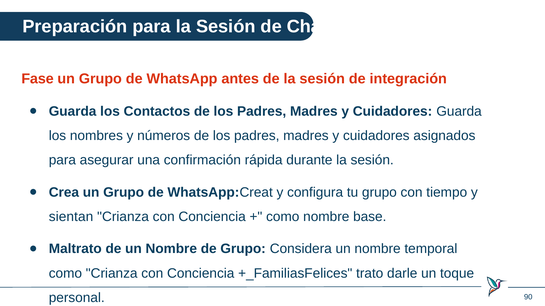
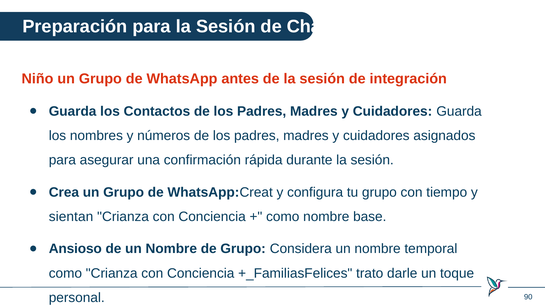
Fase: Fase -> Niño (37, 79)
Maltrato: Maltrato -> Ansioso (75, 249)
